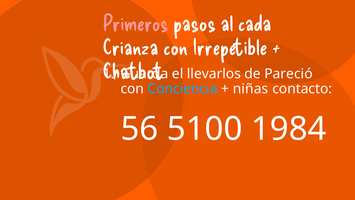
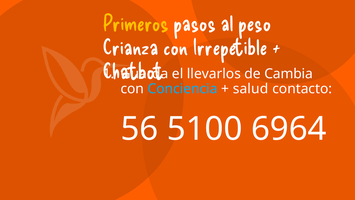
Primeros colour: pink -> yellow (136, 24)
cada: cada -> peso (255, 24)
Pareció: Pareció -> Cambia (289, 74)
niñas: niñas -> salud (251, 89)
1984: 1984 -> 6964 (289, 129)
